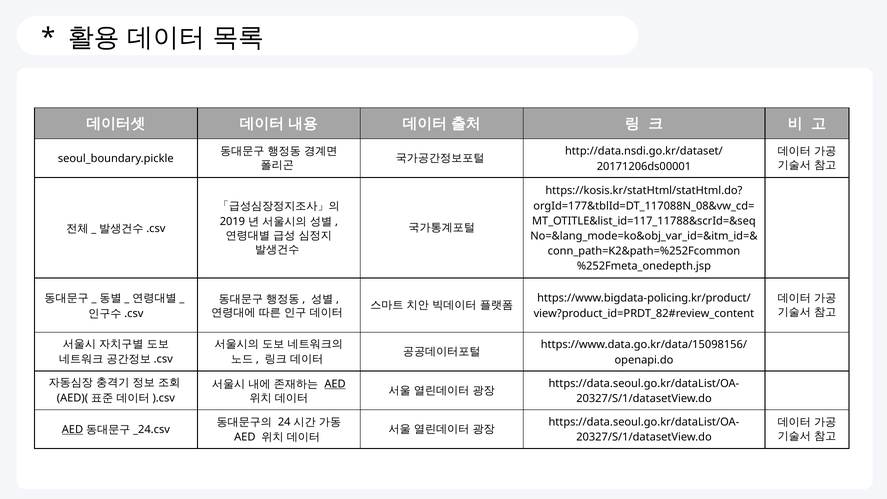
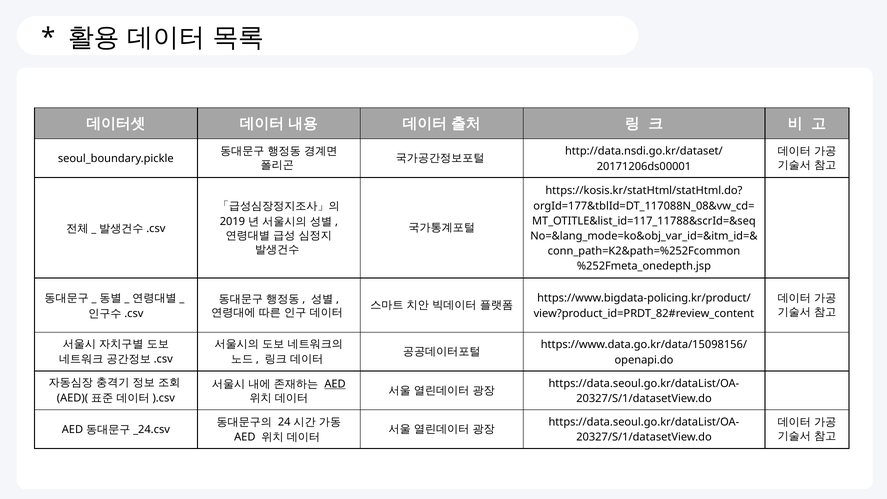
AED underline: present -> none (72, 430)
